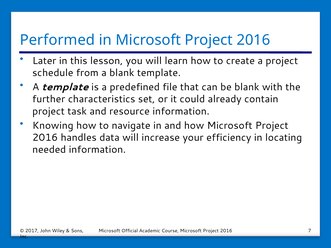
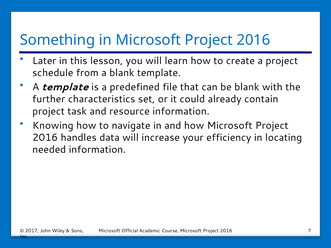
Performed: Performed -> Something (57, 40)
